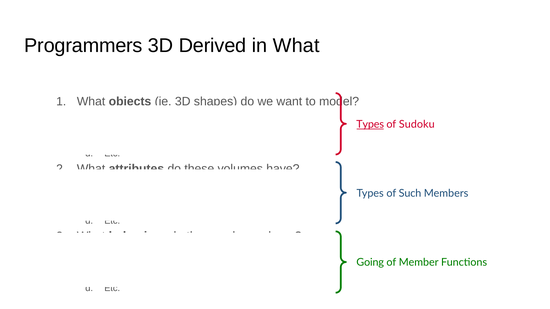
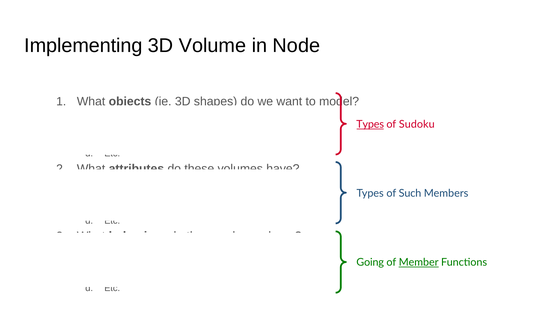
Programmers: Programmers -> Implementing (83, 46)
3D Derived: Derived -> Volume (212, 46)
in What: What -> Node (296, 46)
Member underline: none -> present (419, 263)
